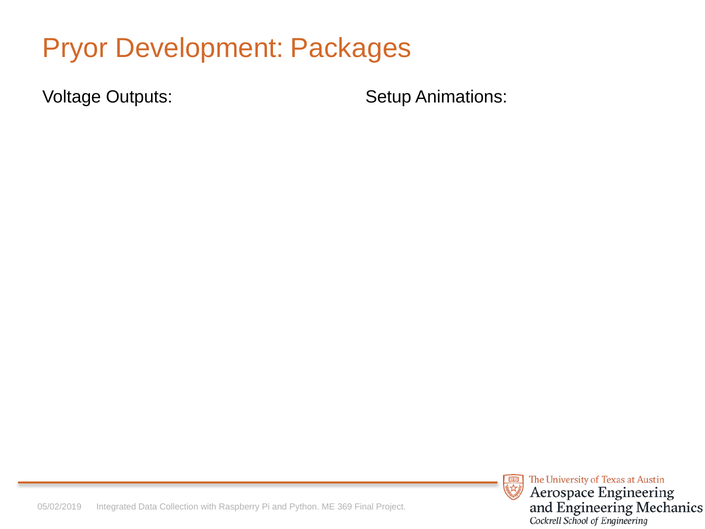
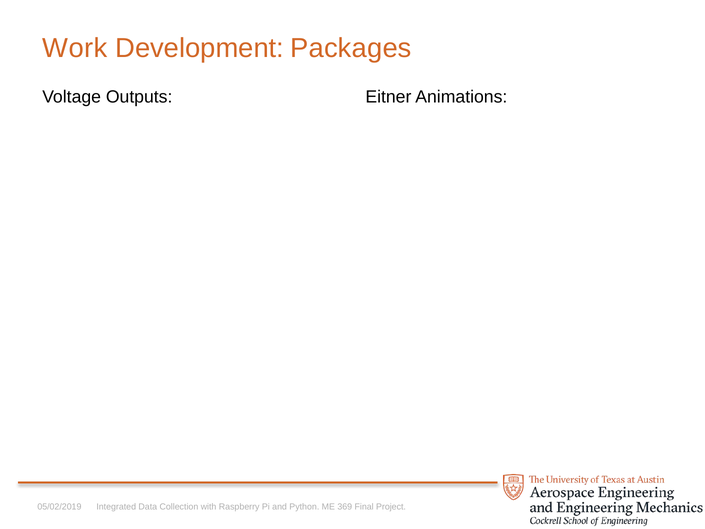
Pryor: Pryor -> Work (75, 48)
Setup: Setup -> Eitner (388, 97)
